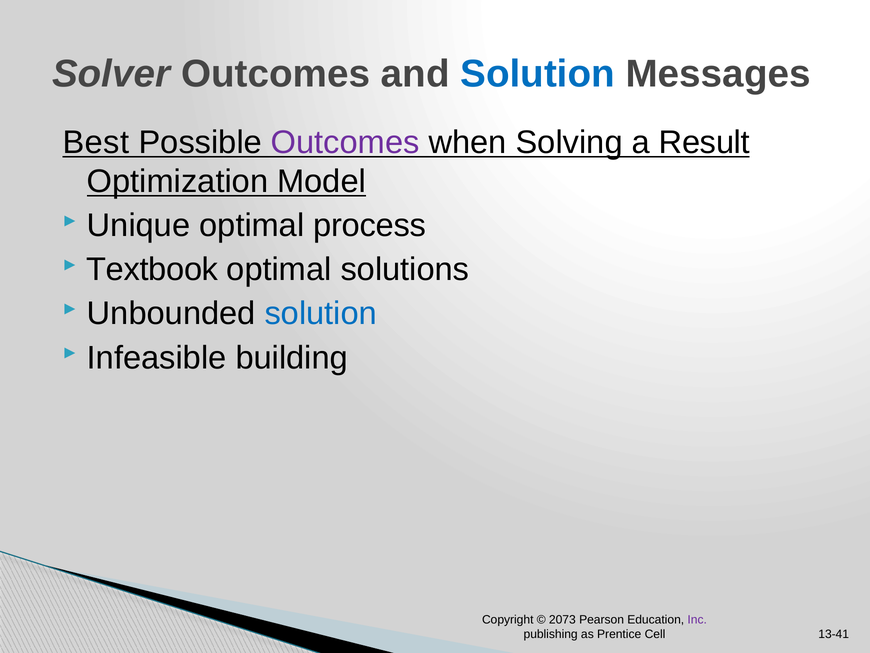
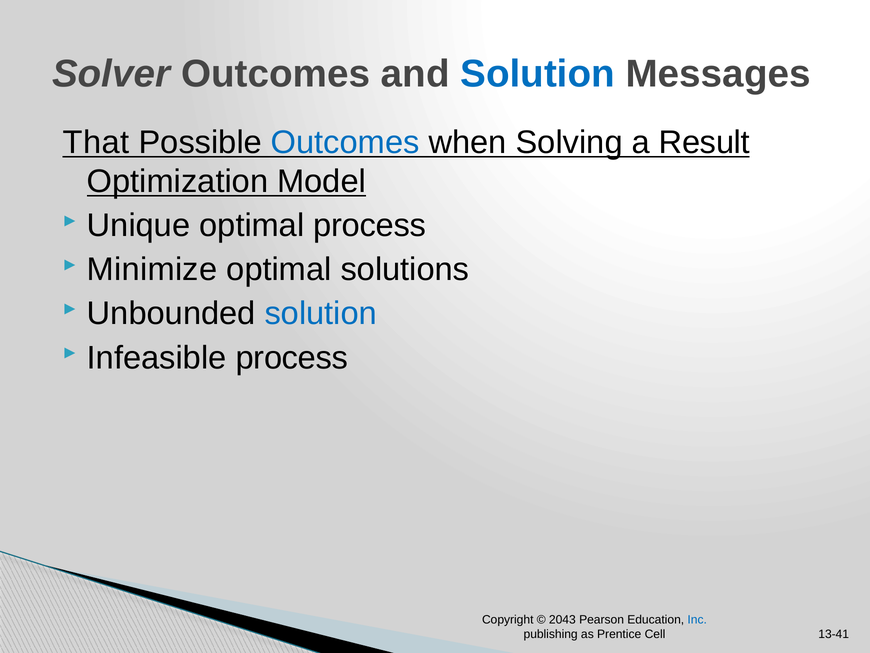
Best: Best -> That (96, 142)
Outcomes colour: purple -> blue (345, 142)
Textbook: Textbook -> Minimize (152, 269)
Infeasible building: building -> process (292, 357)
2073: 2073 -> 2043 (562, 619)
Inc colour: purple -> blue (697, 619)
